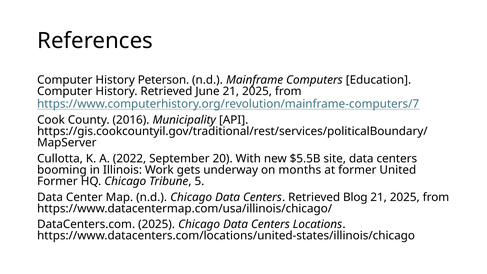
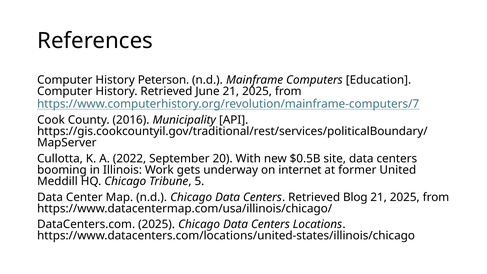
$5.5B: $5.5B -> $0.5B (305, 159)
months: months -> internet (300, 170)
Former: Former -> Meddill (57, 181)
